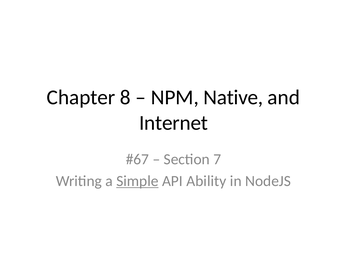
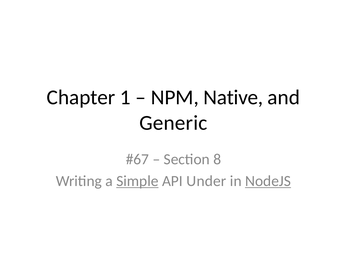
8: 8 -> 1 (125, 97)
Internet: Internet -> Generic (173, 123)
7: 7 -> 8 (217, 160)
Ability: Ability -> Under (206, 181)
NodeJS underline: none -> present (268, 181)
